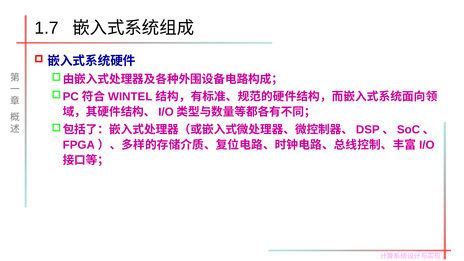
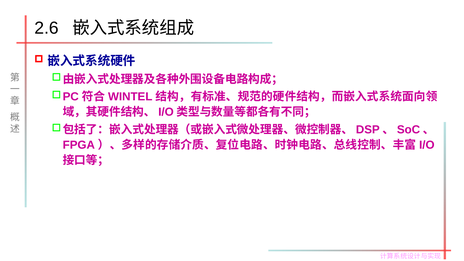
1.7: 1.7 -> 2.6 (47, 28)
